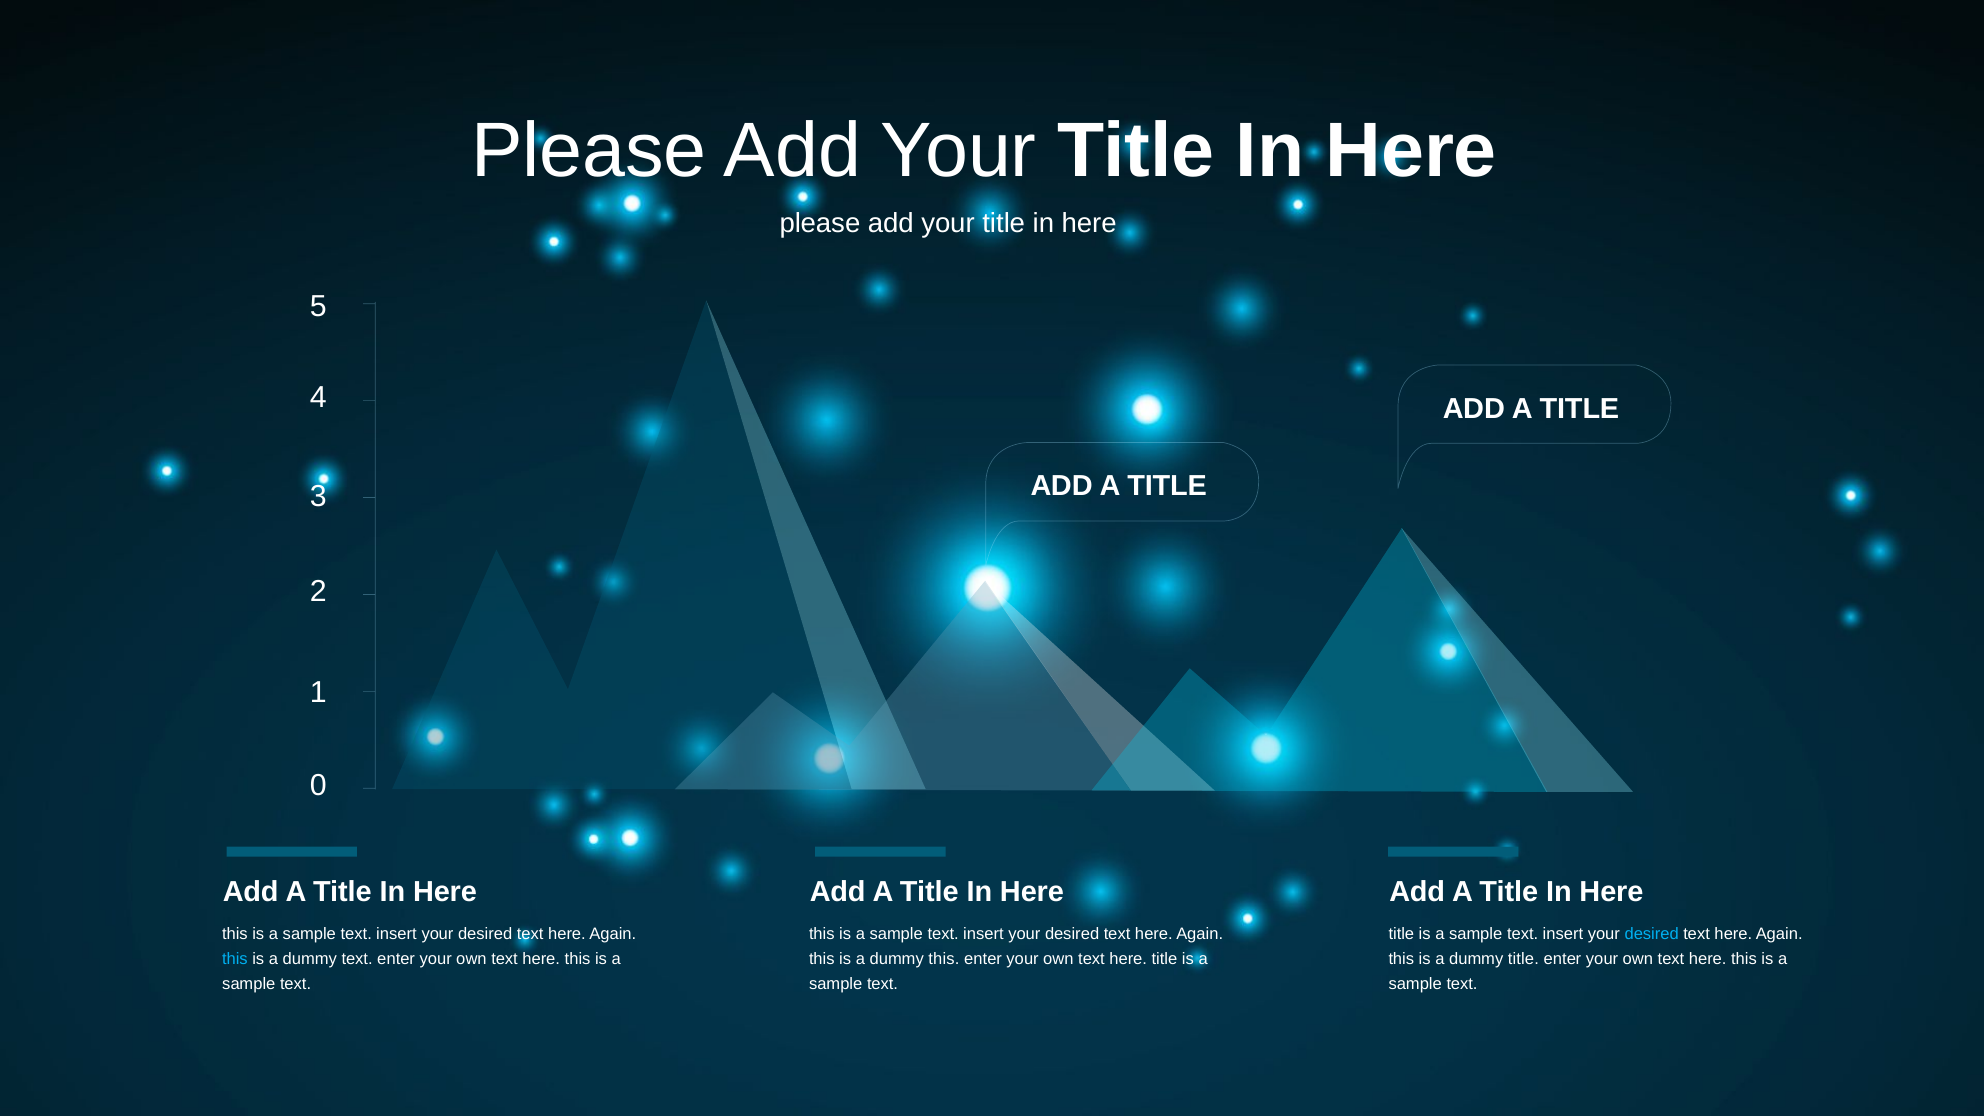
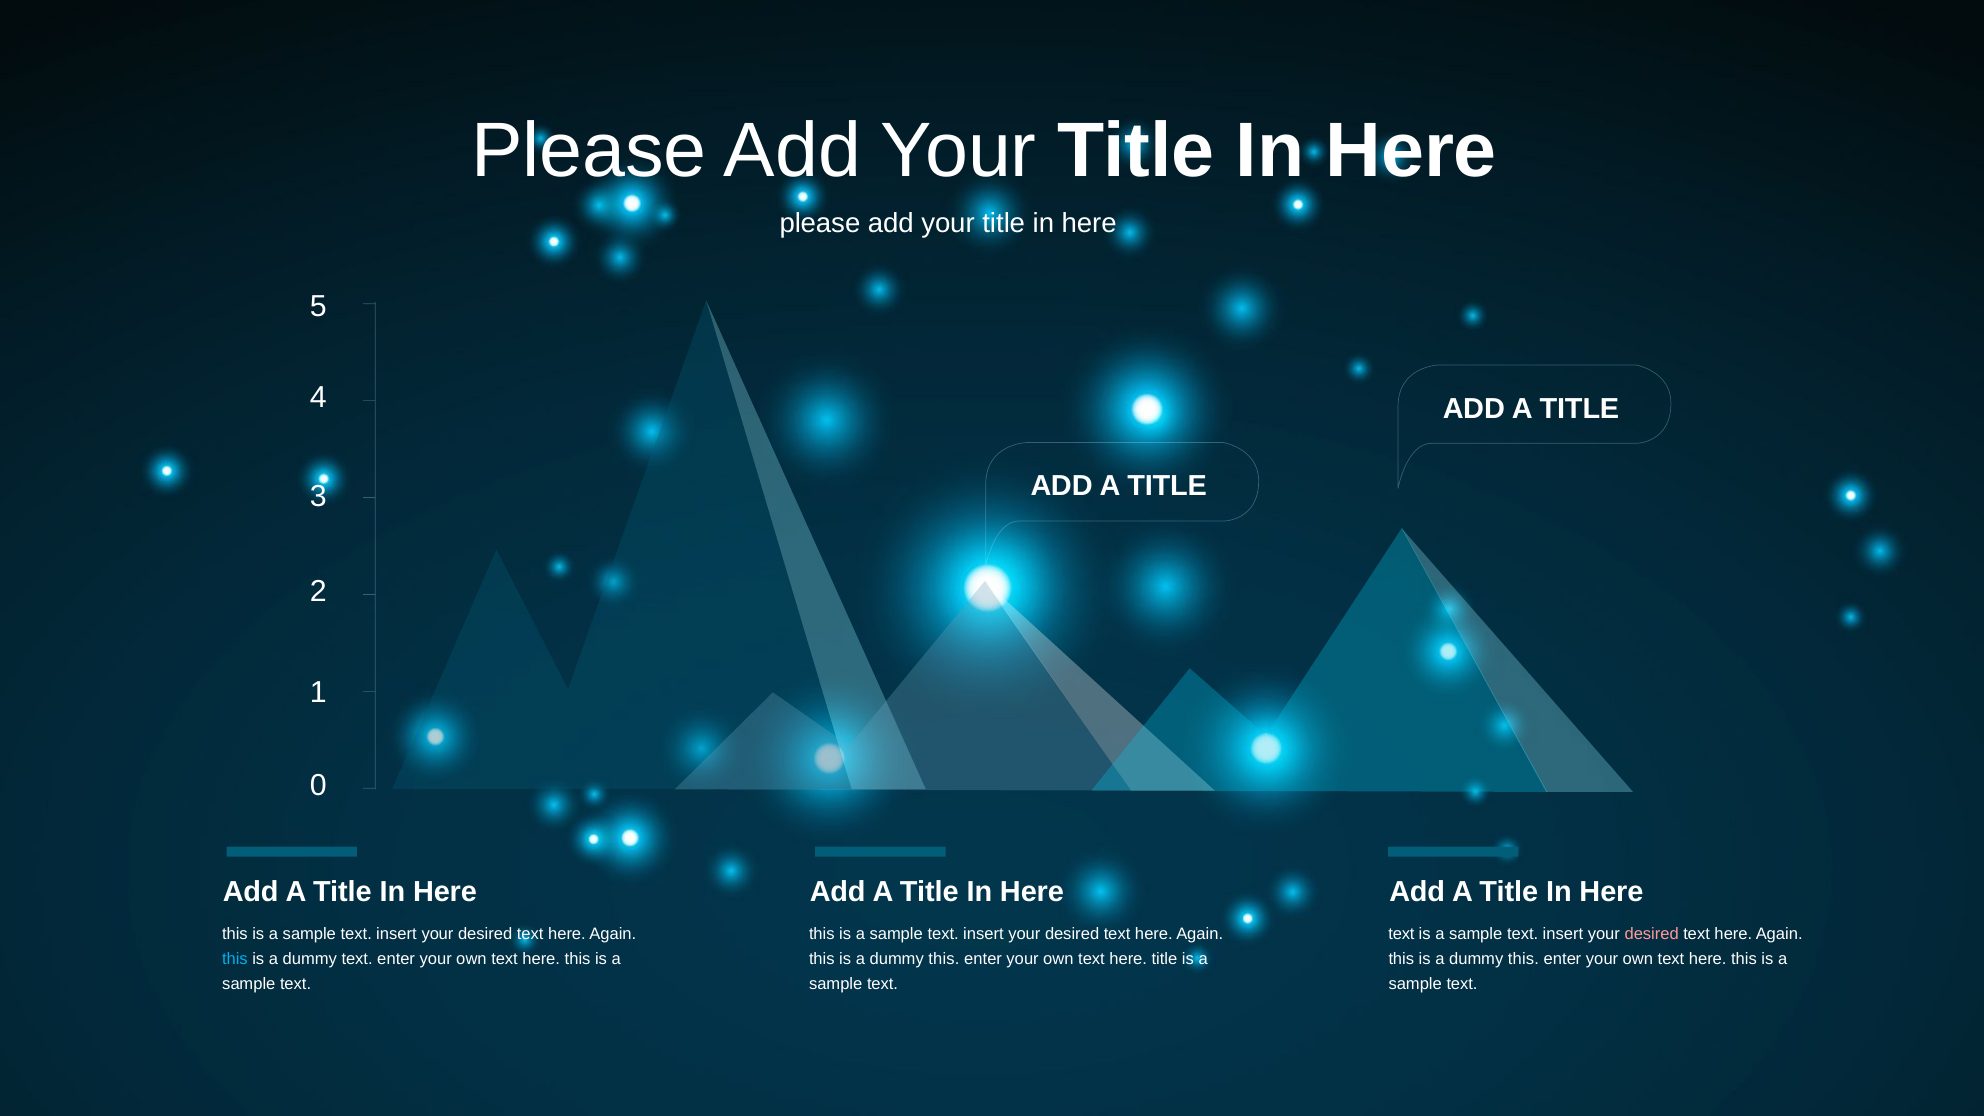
title: title -> text (1401, 934)
desired colour: light blue -> pink (1652, 934)
title: title -> this (1523, 959)
